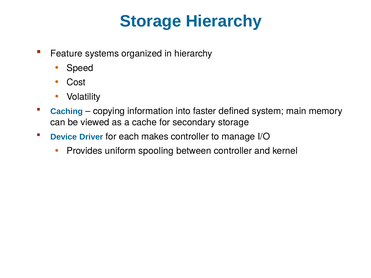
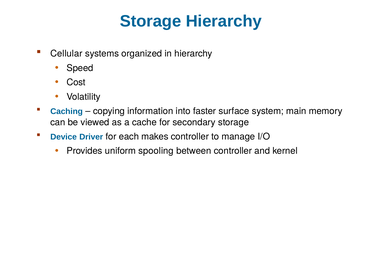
Feature: Feature -> Cellular (66, 54)
defined: defined -> surface (234, 111)
